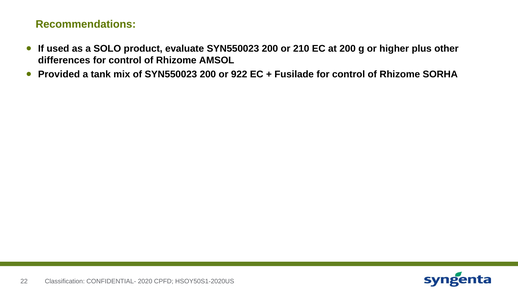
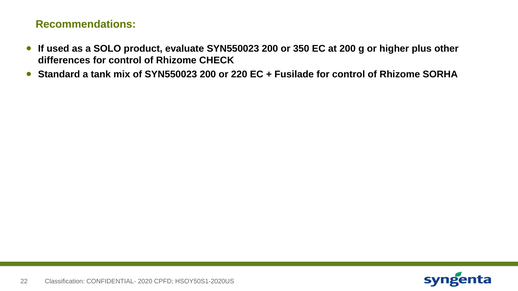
210: 210 -> 350 (301, 49)
AMSOL: AMSOL -> CHECK (217, 60)
Provided: Provided -> Standard (59, 74)
922: 922 -> 220 (239, 74)
